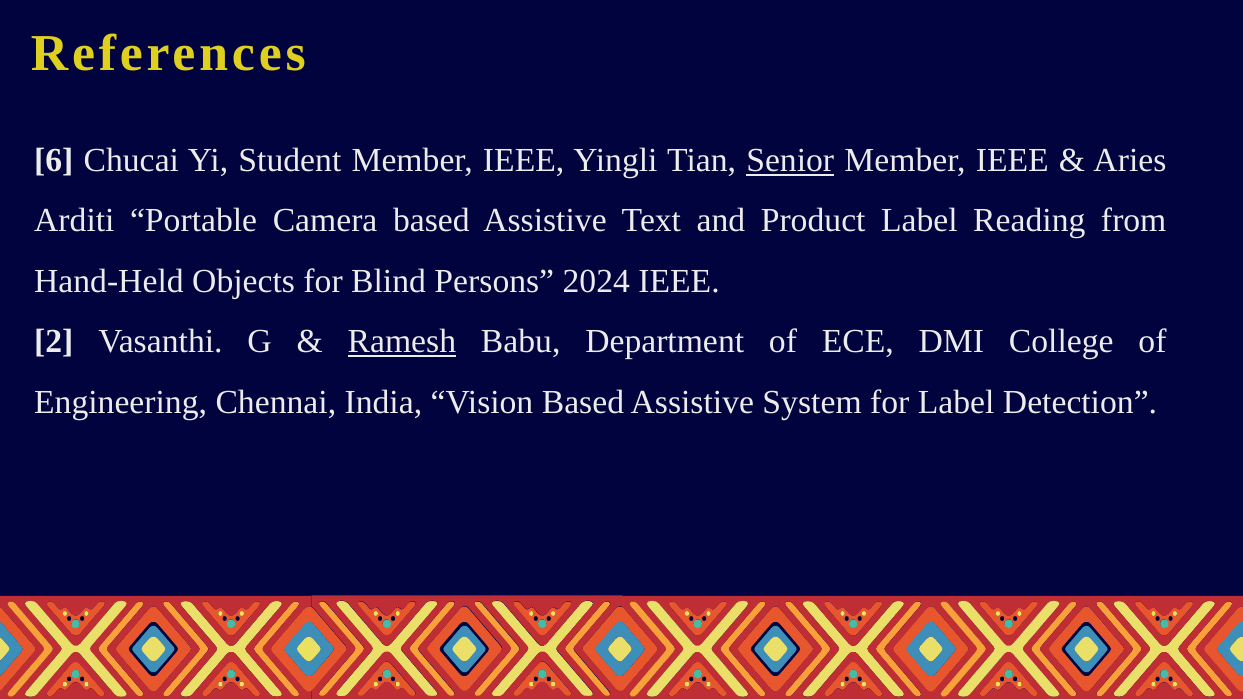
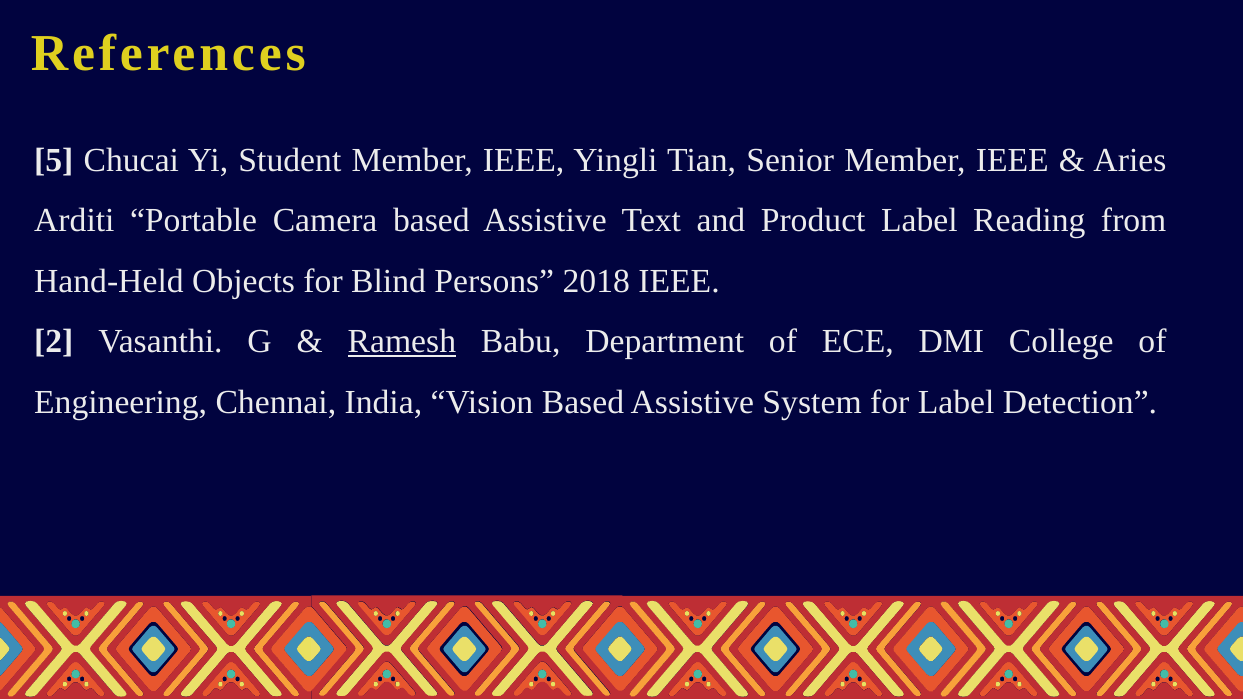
6: 6 -> 5 (54, 160)
Senior underline: present -> none (790, 160)
2024: 2024 -> 2018 (596, 281)
